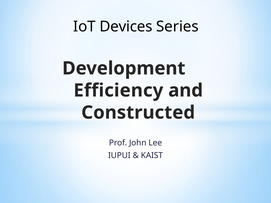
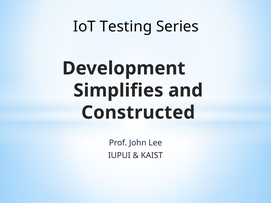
Devices: Devices -> Testing (126, 27)
Efficiency: Efficiency -> Simplifies (118, 91)
